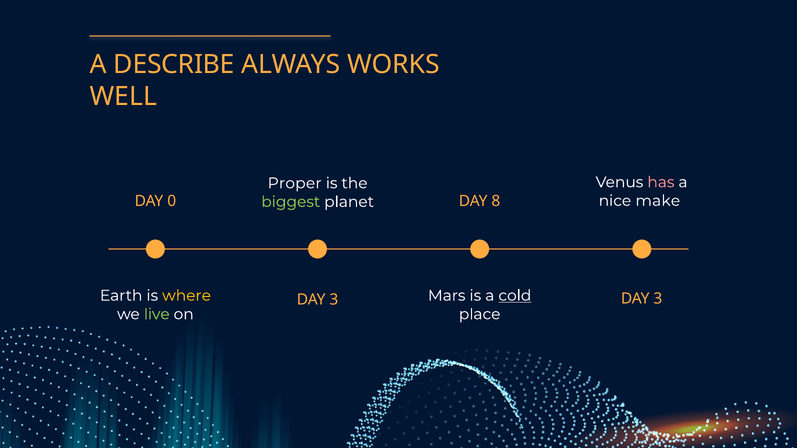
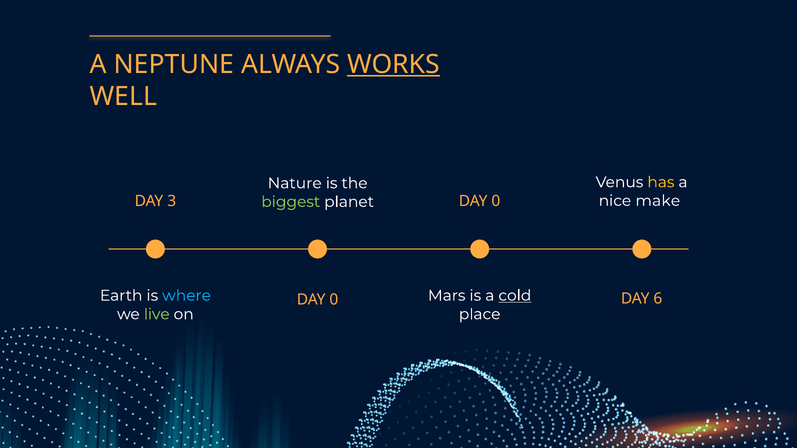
DESCRIBE: DESCRIBE -> NEPTUNE (174, 65)
WORKS underline: none -> present (394, 65)
has colour: pink -> yellow (661, 182)
Proper: Proper -> Nature (295, 183)
0: 0 -> 3 (172, 201)
8: 8 -> 0 (496, 201)
where colour: yellow -> light blue (187, 296)
3: 3 -> 6 (658, 299)
3: 3 -> 0 (334, 300)
